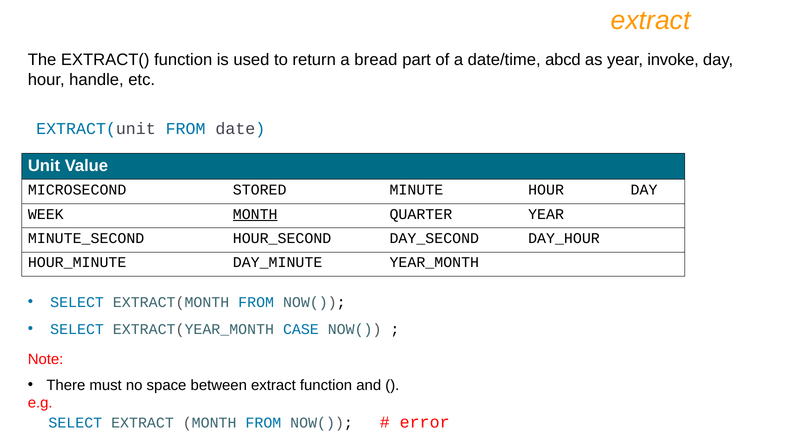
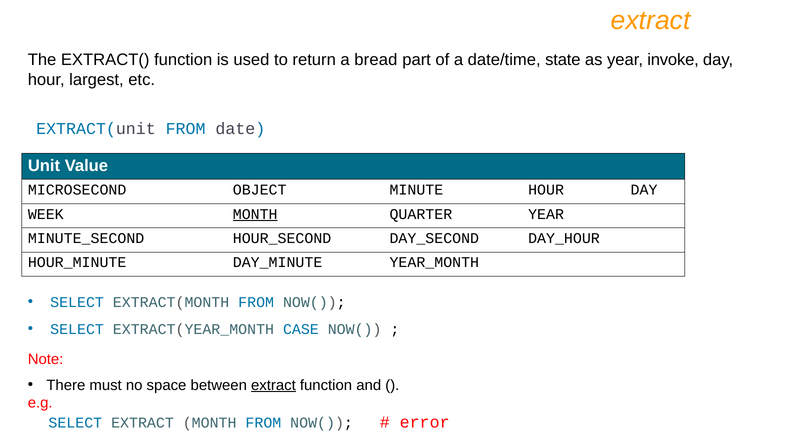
abcd: abcd -> state (563, 60)
handle: handle -> largest (96, 80)
STORED: STORED -> OBJECT (260, 190)
extract underline: none -> present (273, 385)
